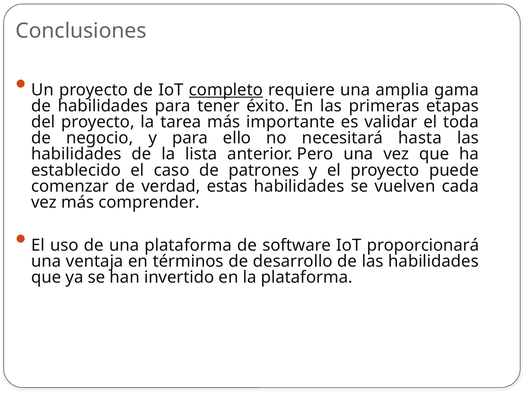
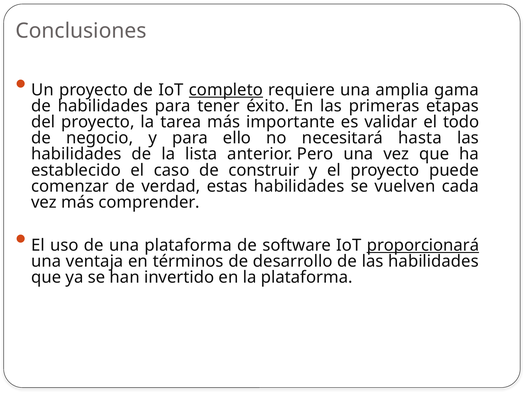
toda: toda -> todo (461, 122)
patrones: patrones -> construir (264, 170)
proporcionará underline: none -> present (423, 245)
